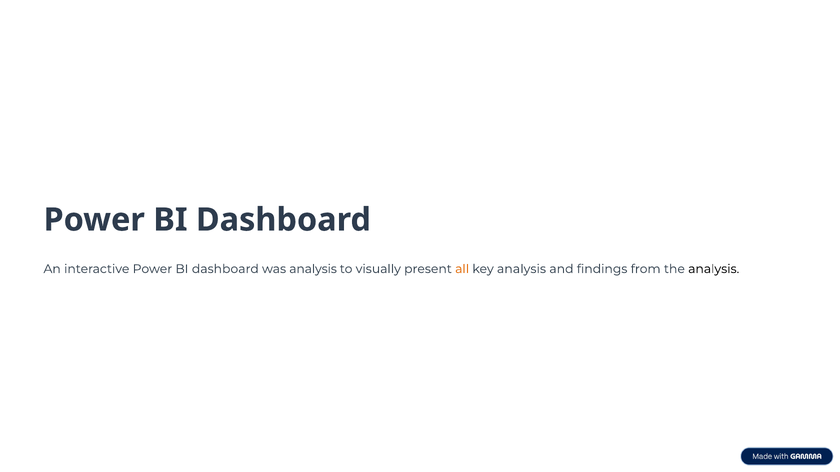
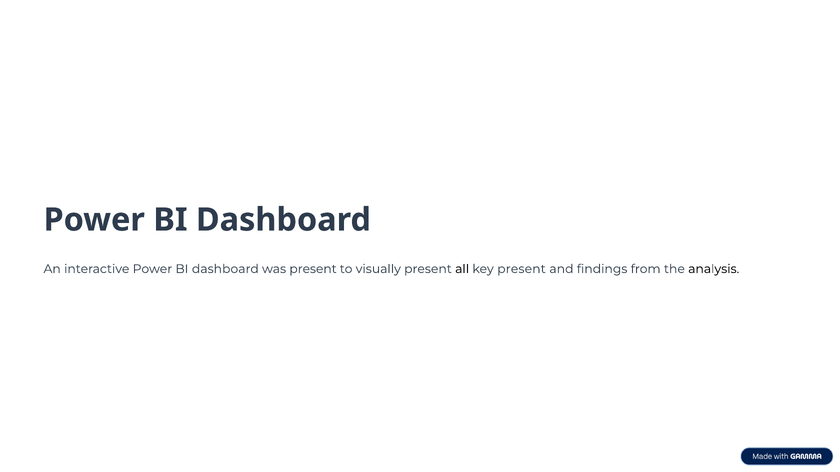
was analysis: analysis -> present (313, 269)
all colour: orange -> black (462, 269)
key analysis: analysis -> present (521, 269)
